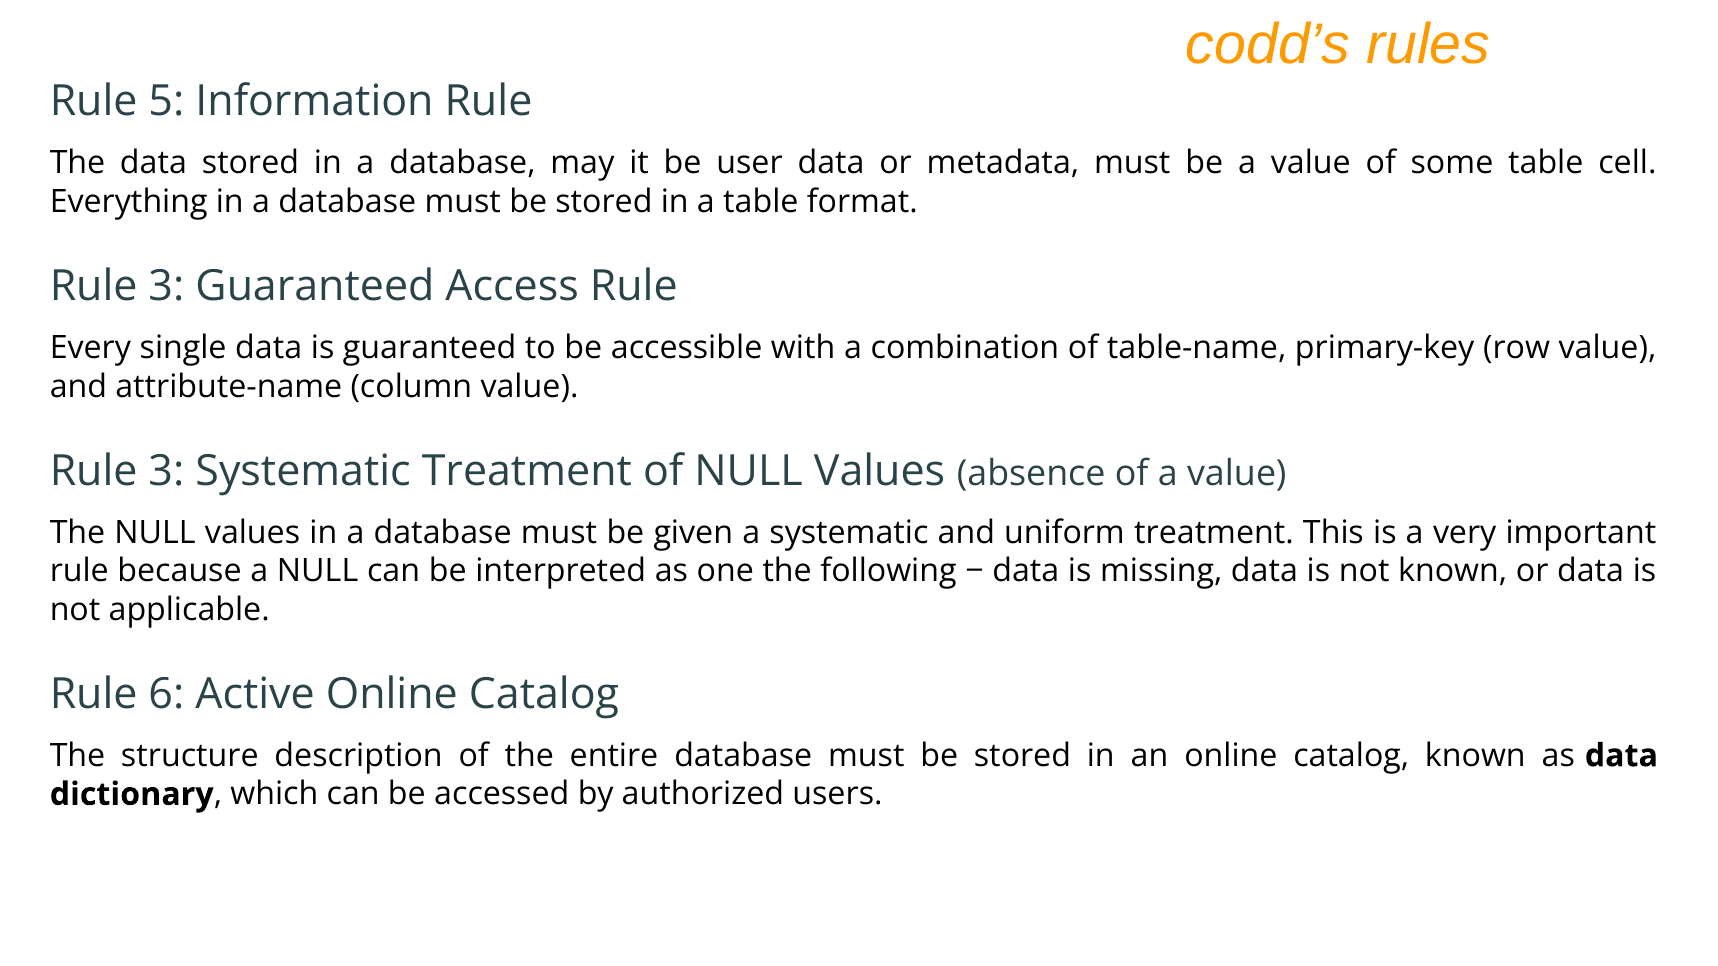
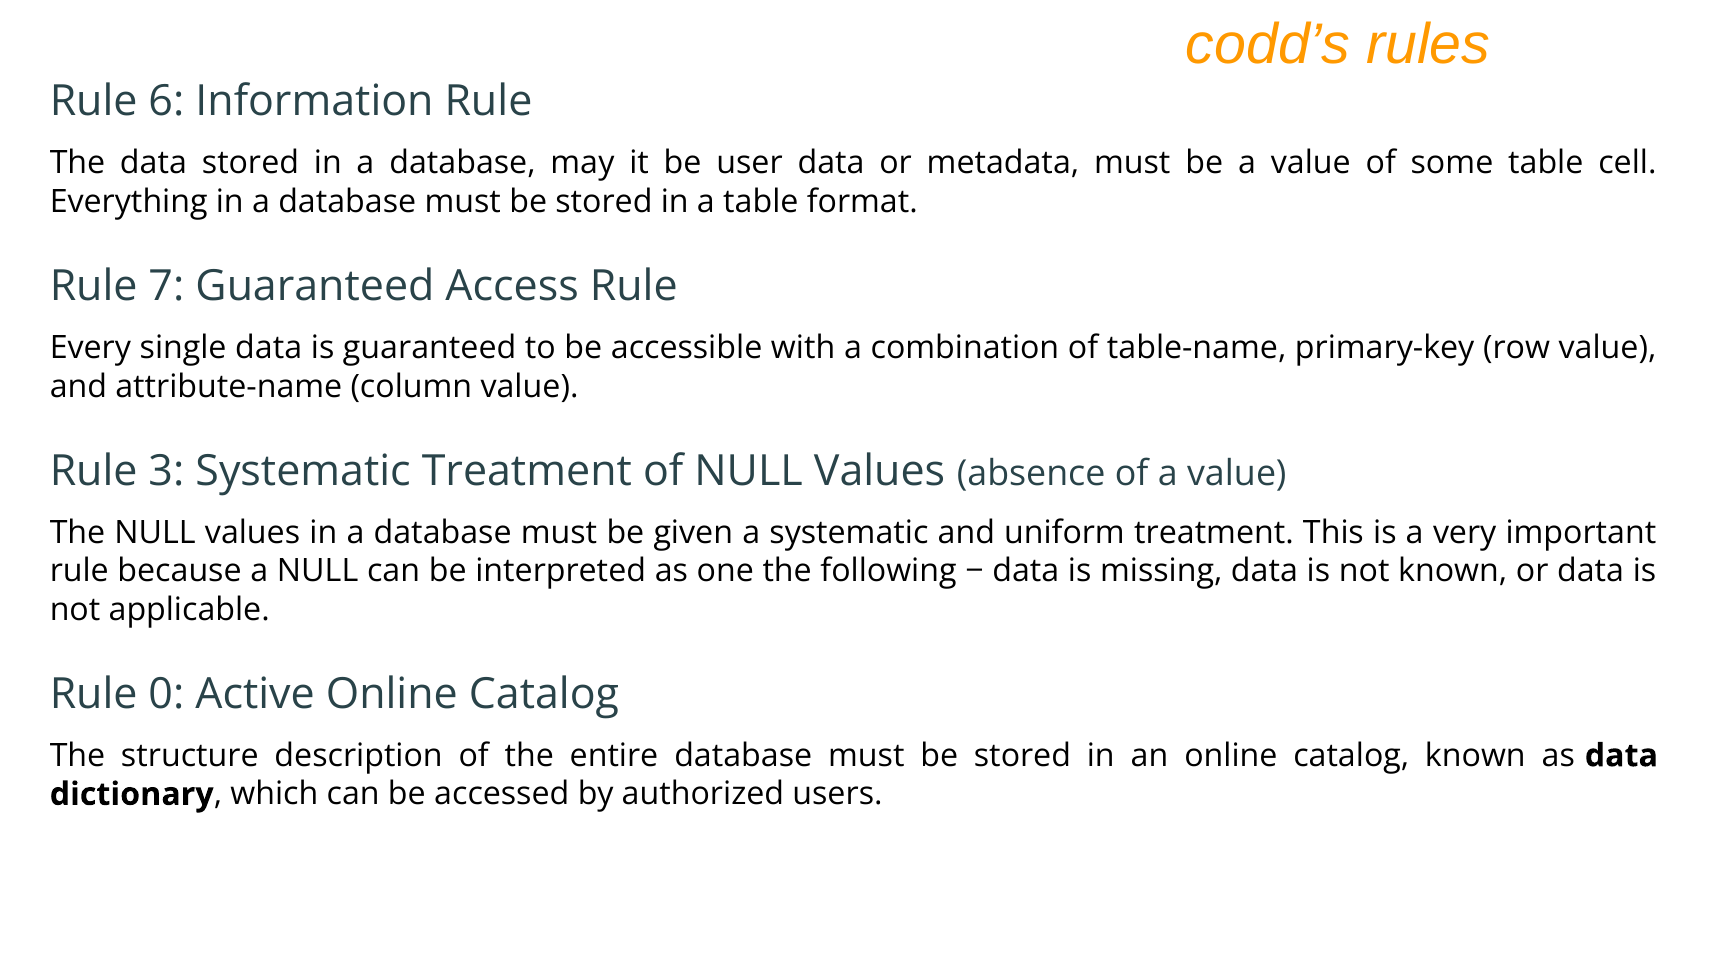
5: 5 -> 6 (166, 102)
3: 3 -> 7 (166, 286)
6: 6 -> 0 (166, 694)
